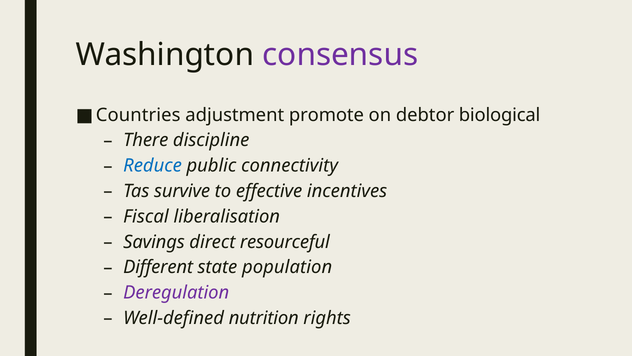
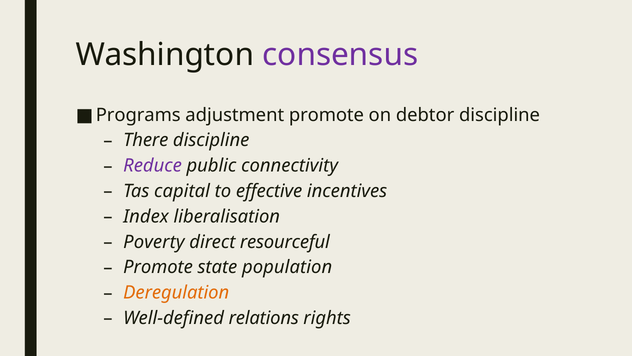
Countries: Countries -> Programs (138, 115)
debtor biological: biological -> discipline (500, 115)
Reduce colour: blue -> purple (153, 166)
survive: survive -> capital (182, 191)
Fiscal: Fiscal -> Index (146, 216)
Savings: Savings -> Poverty (154, 242)
Different: Different -> Promote (158, 267)
Deregulation colour: purple -> orange (176, 292)
nutrition: nutrition -> relations (264, 318)
